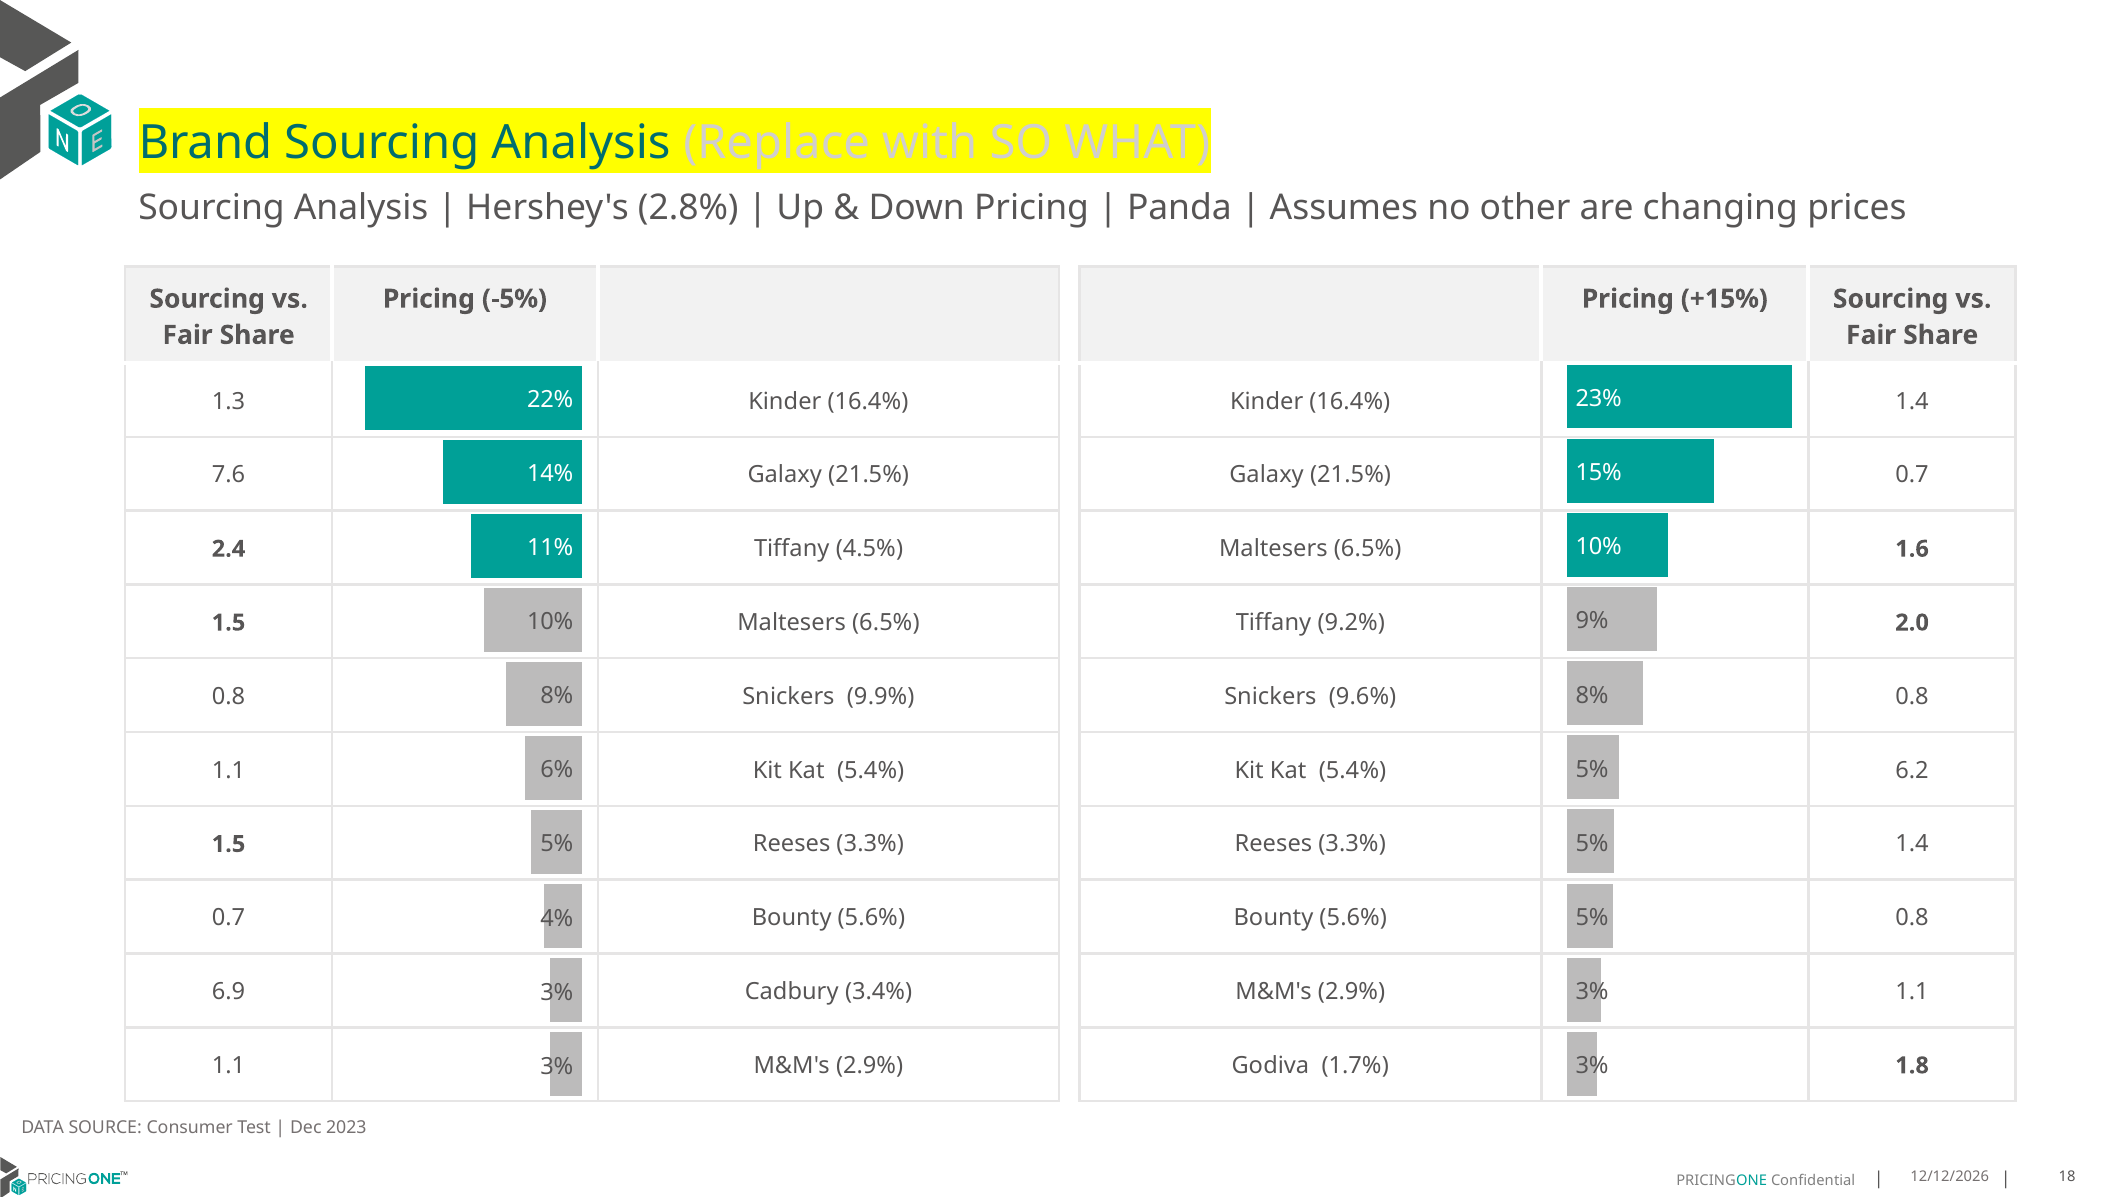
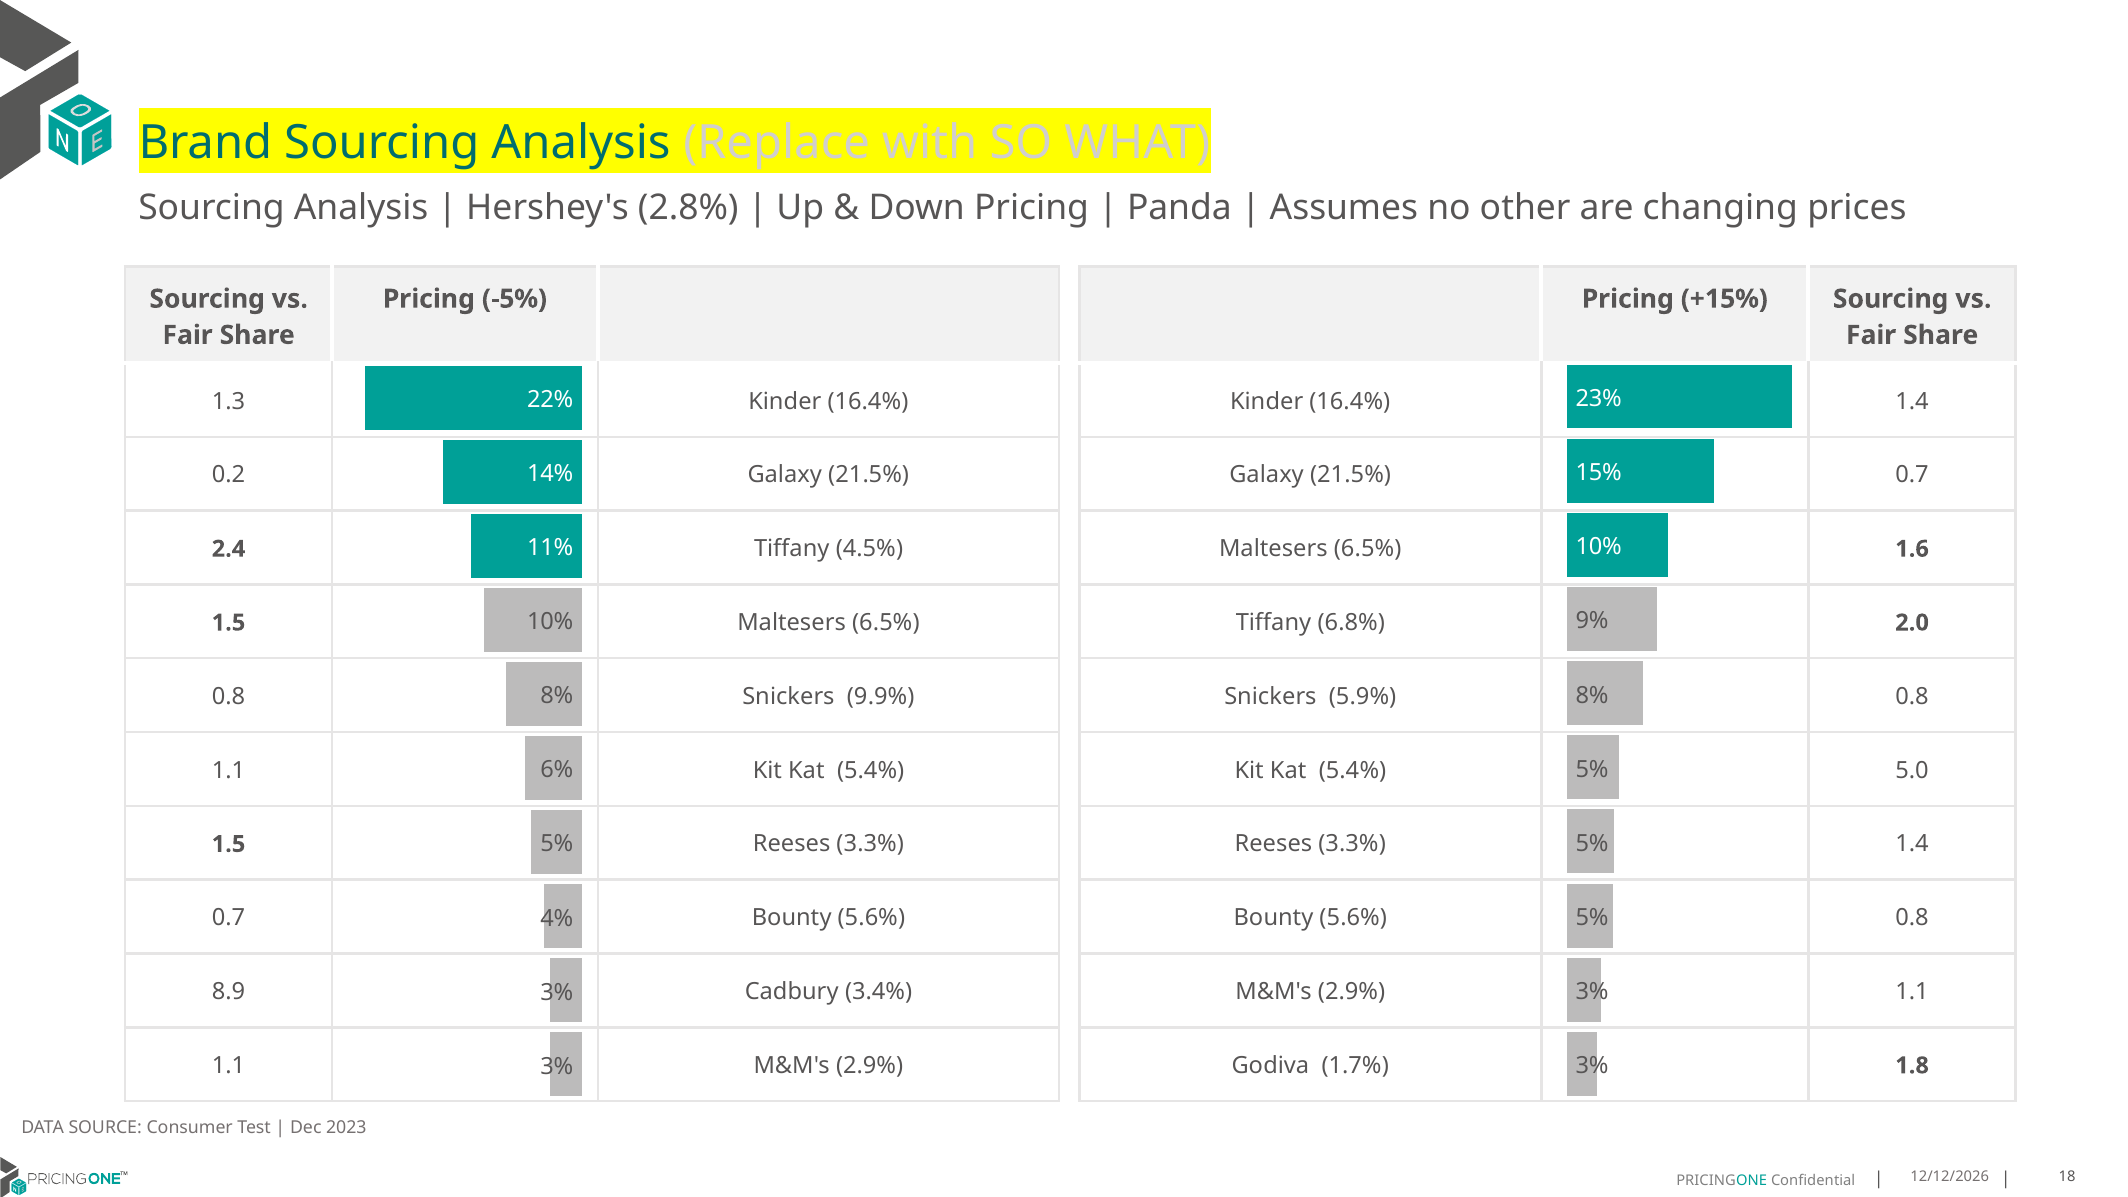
7.6: 7.6 -> 0.2 (229, 475)
9.2%: 9.2% -> 6.8% (1351, 623)
9.6%: 9.6% -> 5.9% (1363, 697)
6.2: 6.2 -> 5.0 (1912, 770)
6.9: 6.9 -> 8.9 (229, 992)
